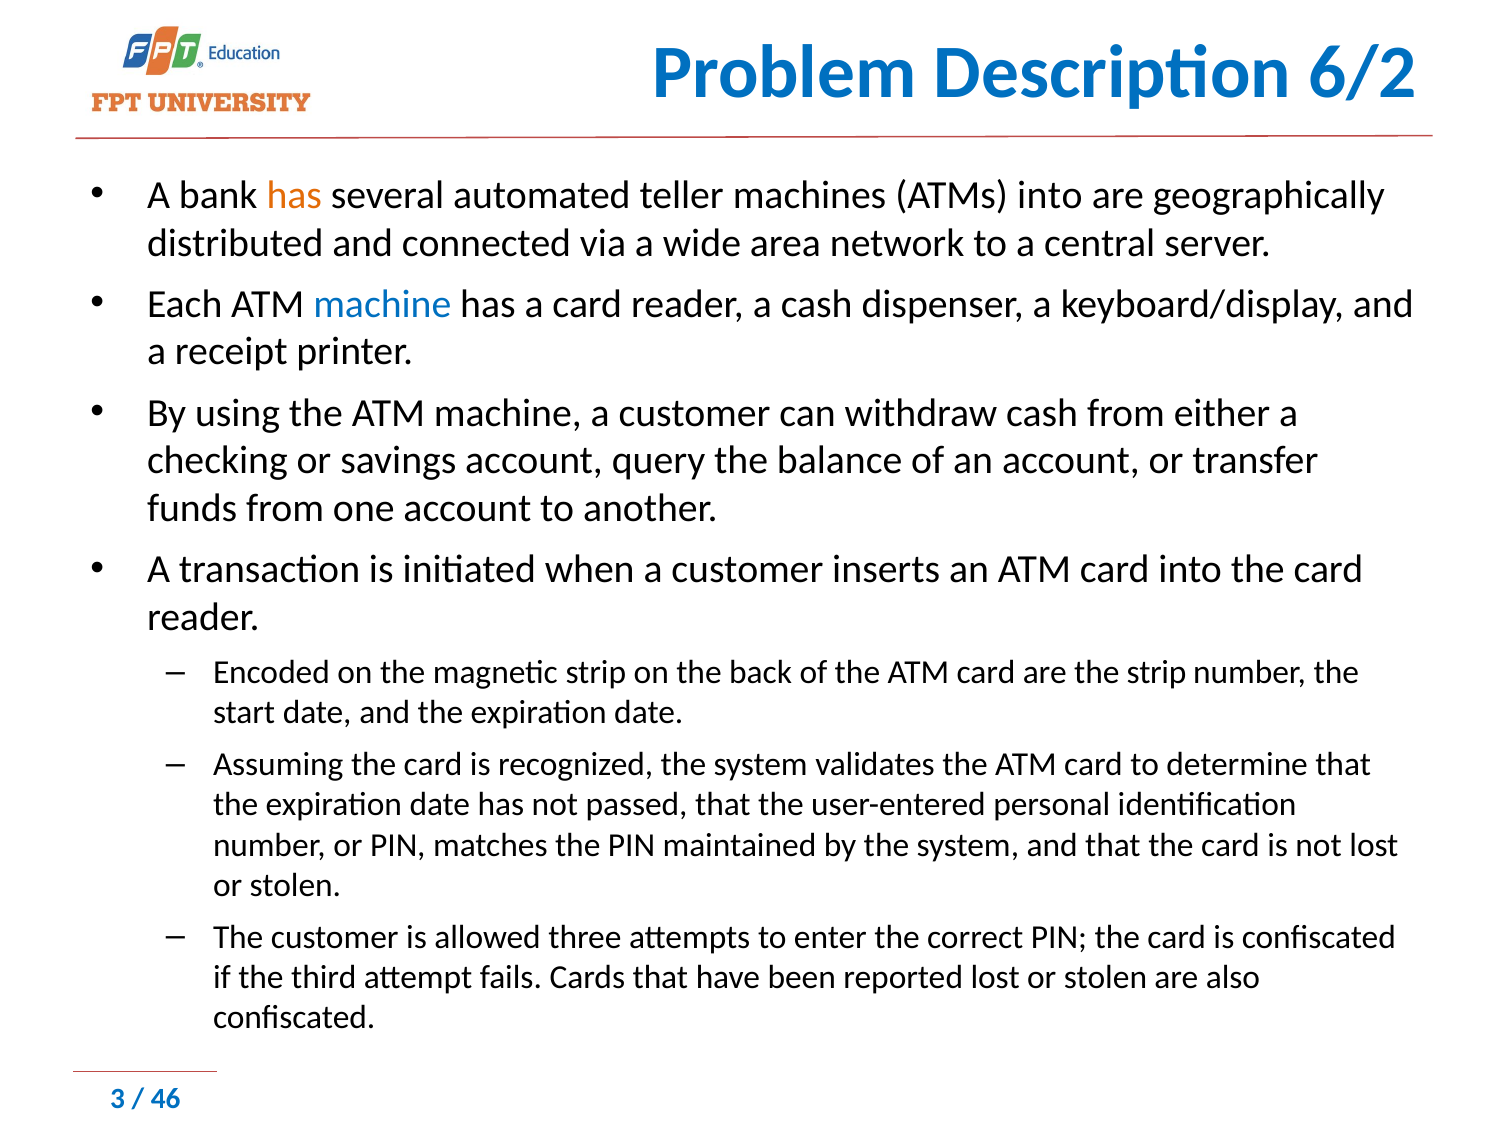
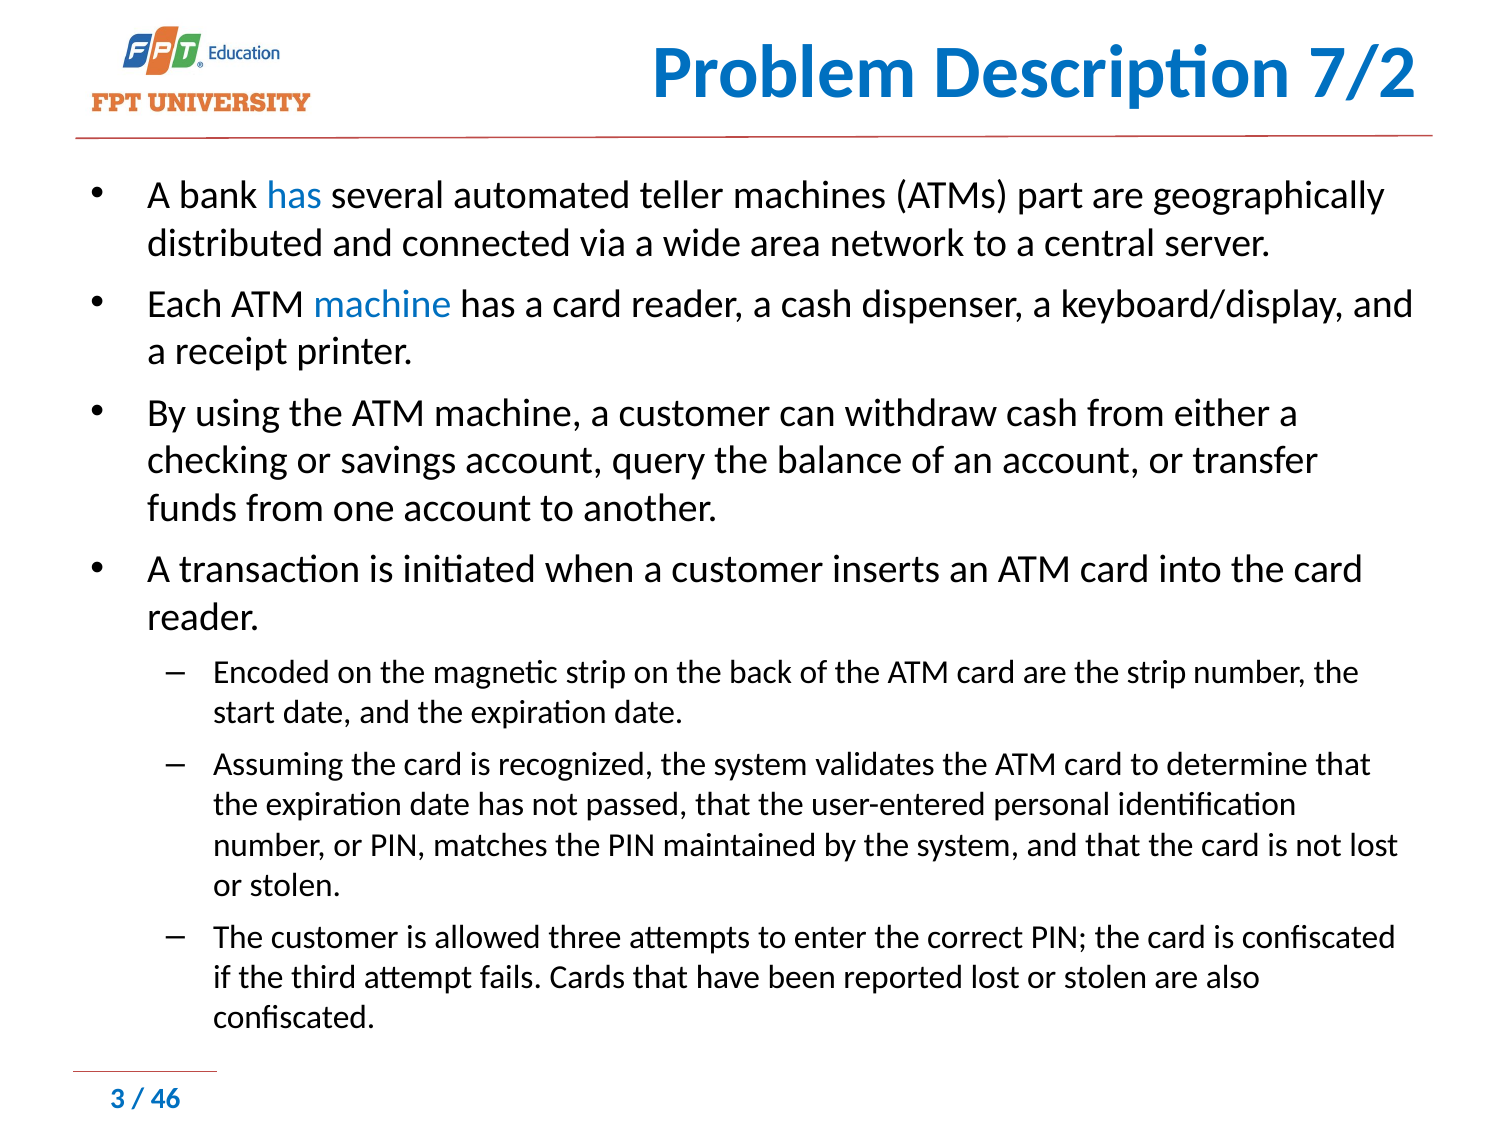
6/2: 6/2 -> 7/2 (1362, 73)
has colour: orange -> blue (294, 195)
ATMs into: into -> part (1050, 195)
